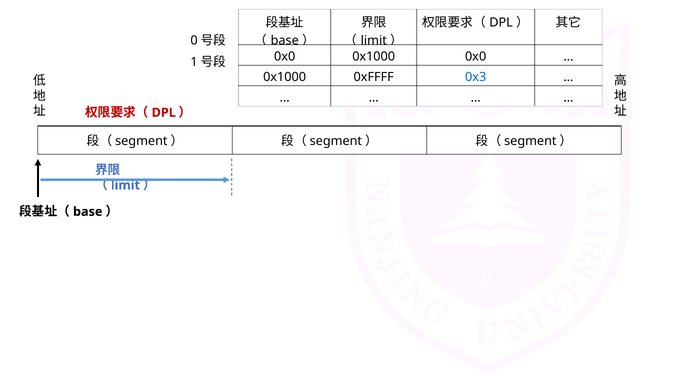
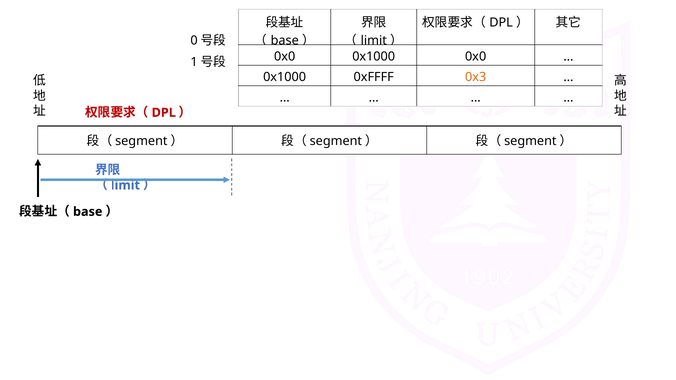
0x3 colour: blue -> orange (476, 77)
